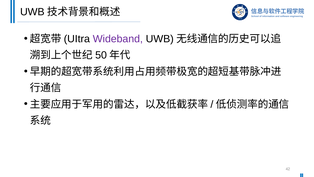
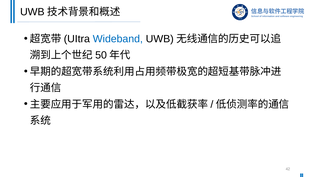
Wideband colour: purple -> blue (118, 39)
